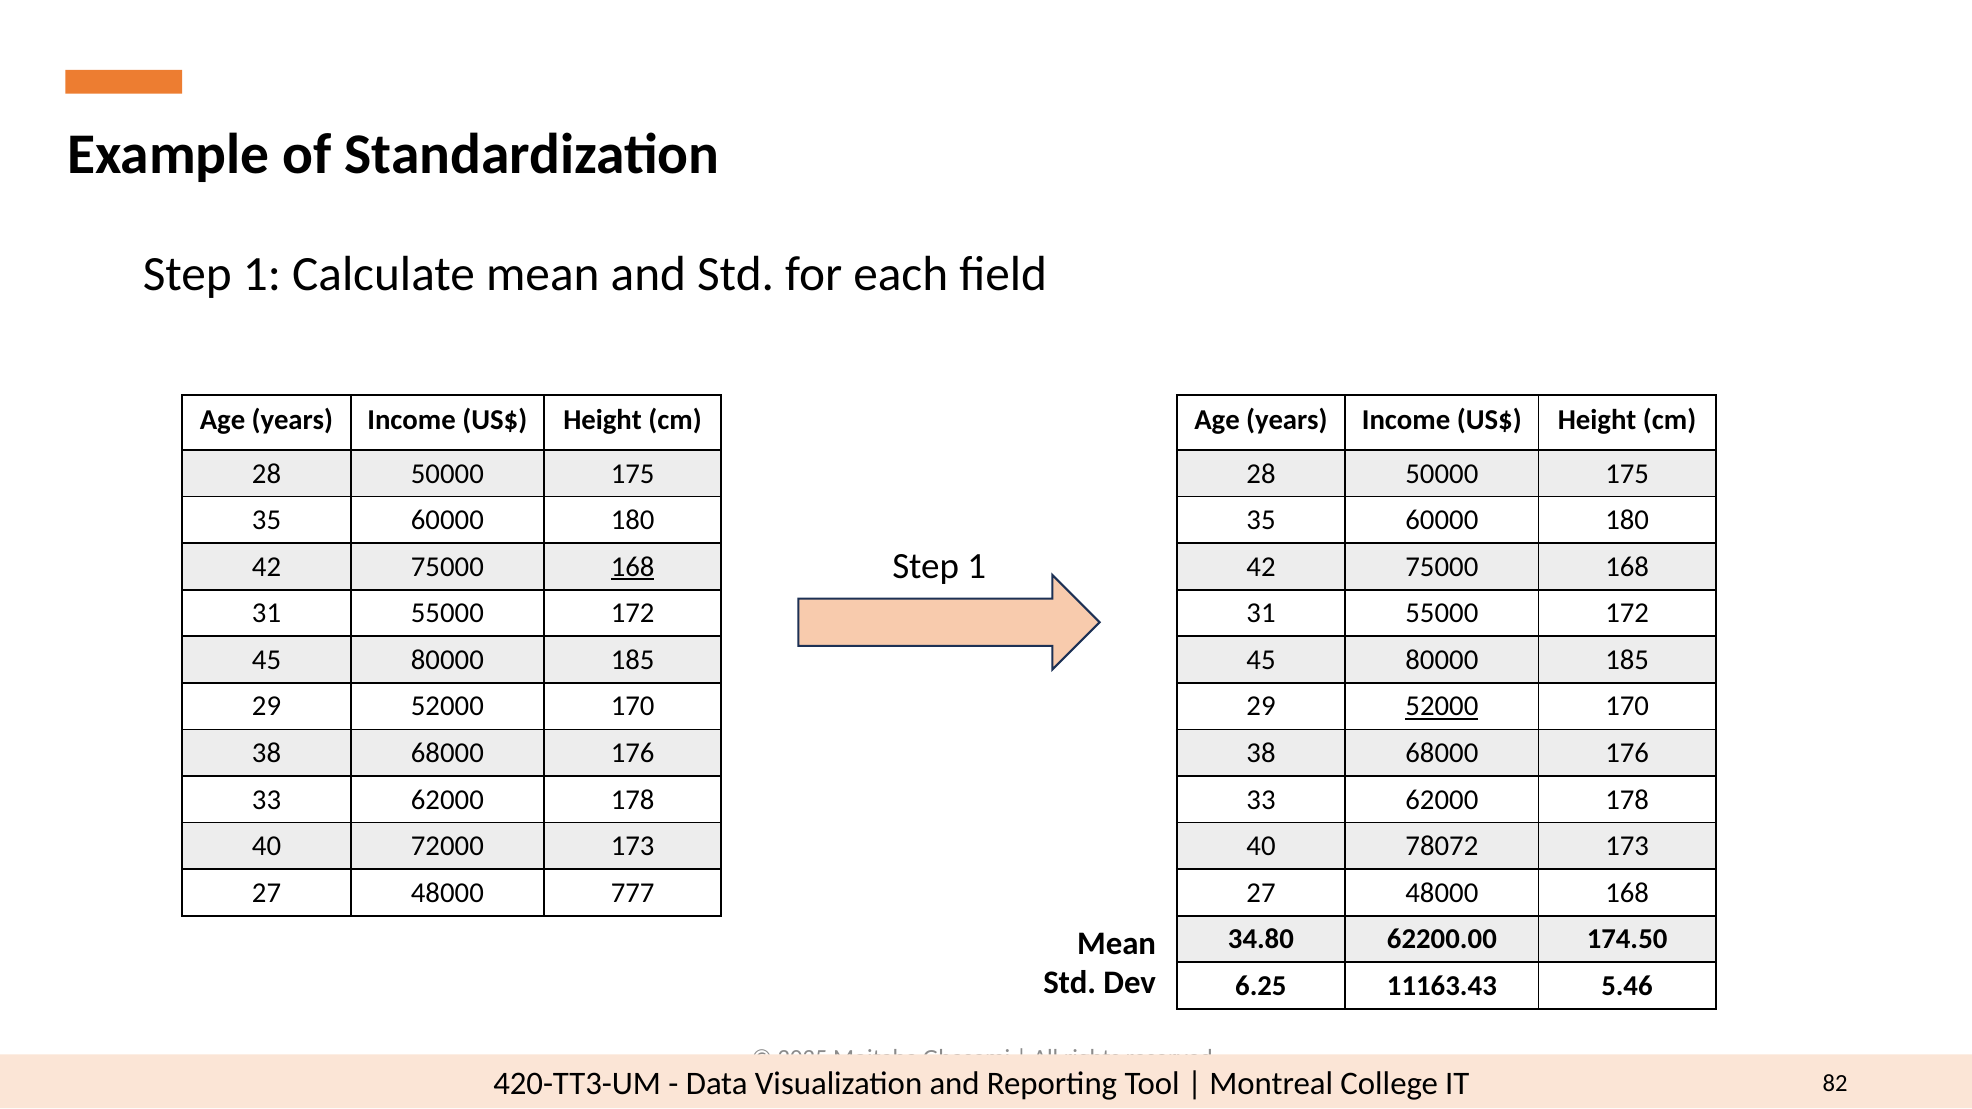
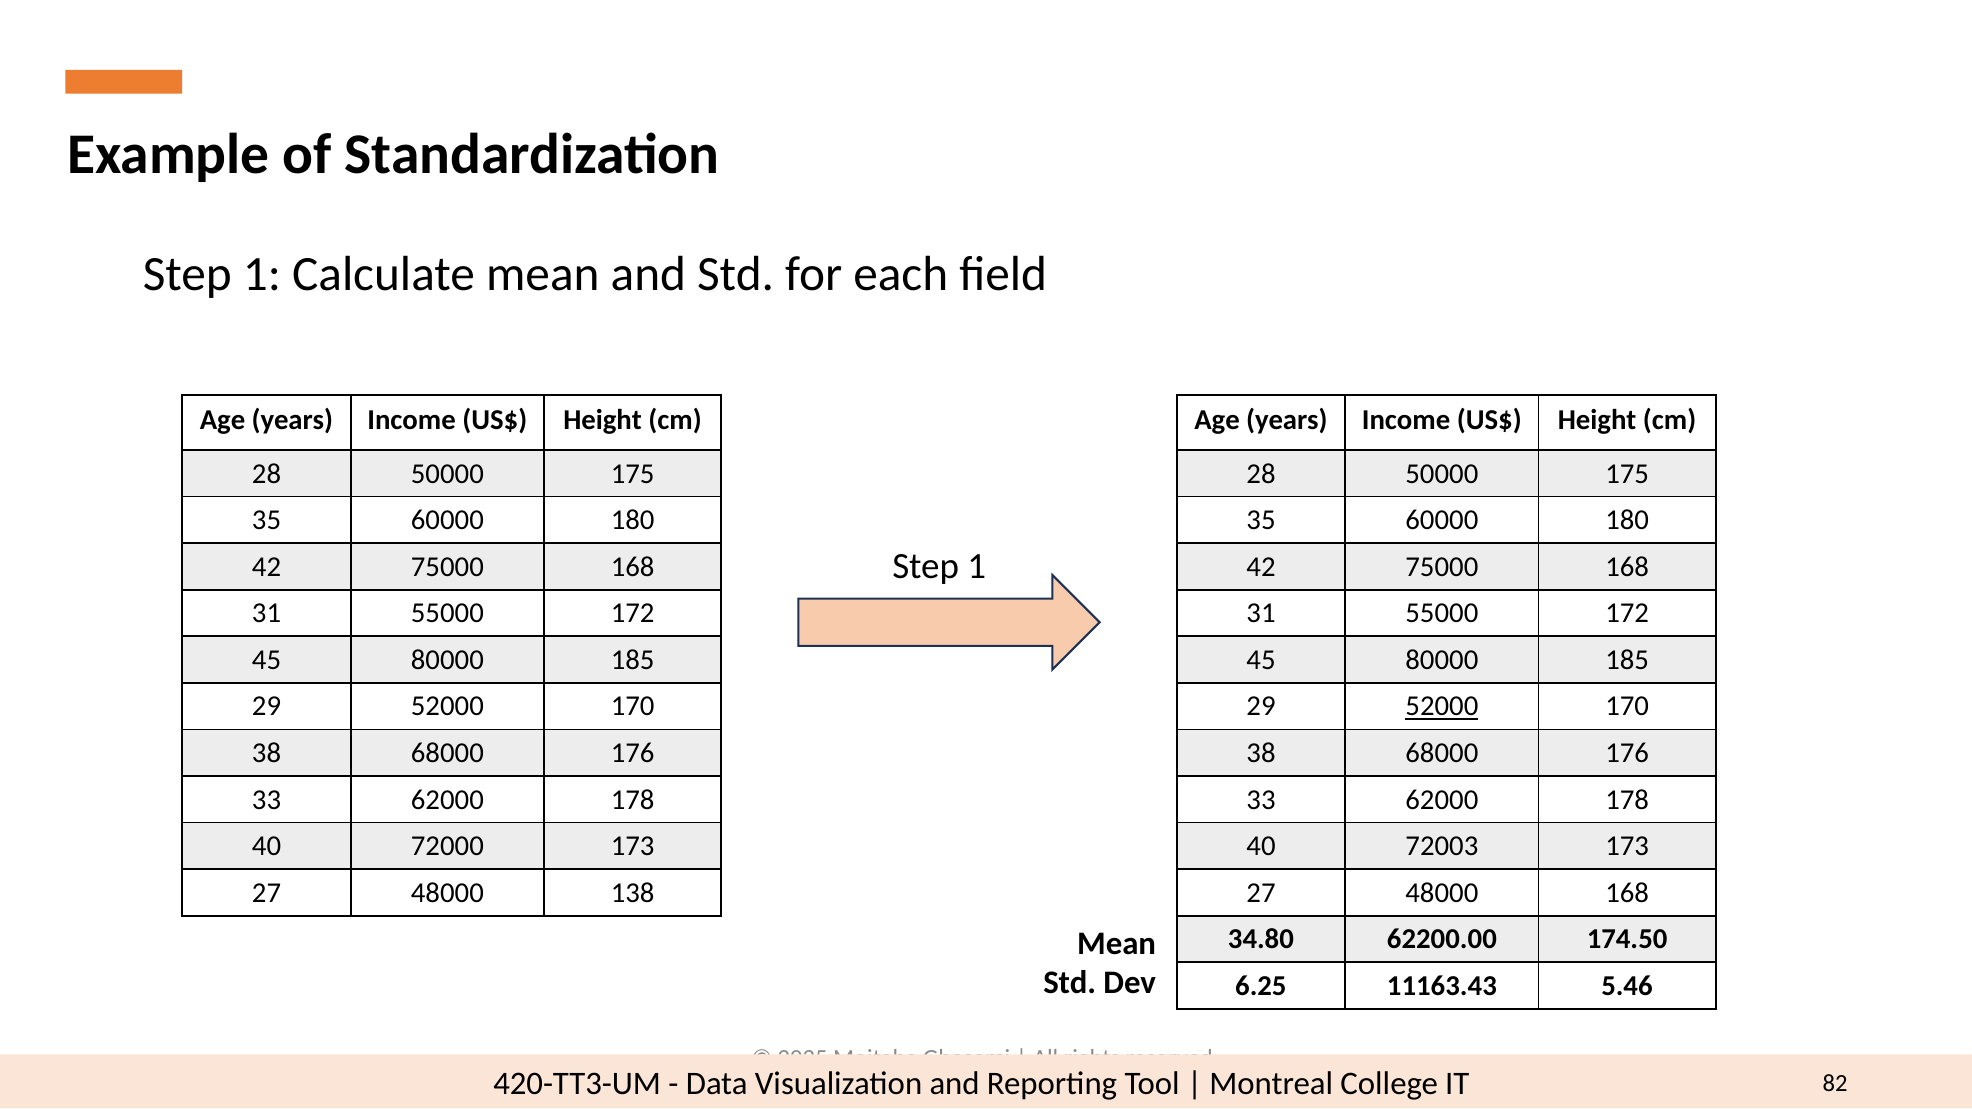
168 underline: present -> none (633, 567)
78072: 78072 -> 72003 (1442, 846)
777: 777 -> 138 (633, 893)
